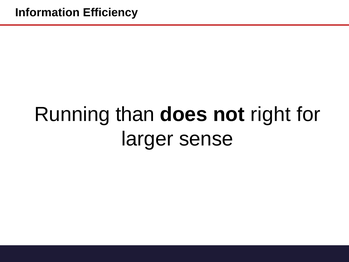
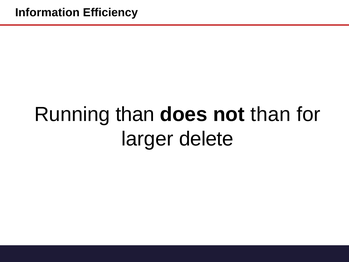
not right: right -> than (271, 114)
sense: sense -> delete (206, 139)
